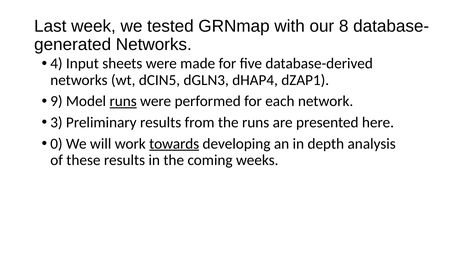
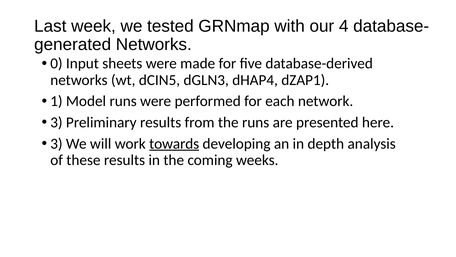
8: 8 -> 4 (344, 26)
4: 4 -> 0 (56, 63)
9: 9 -> 1 (56, 101)
runs underline: present -> none (123, 101)
0: 0 -> 3 (56, 143)
